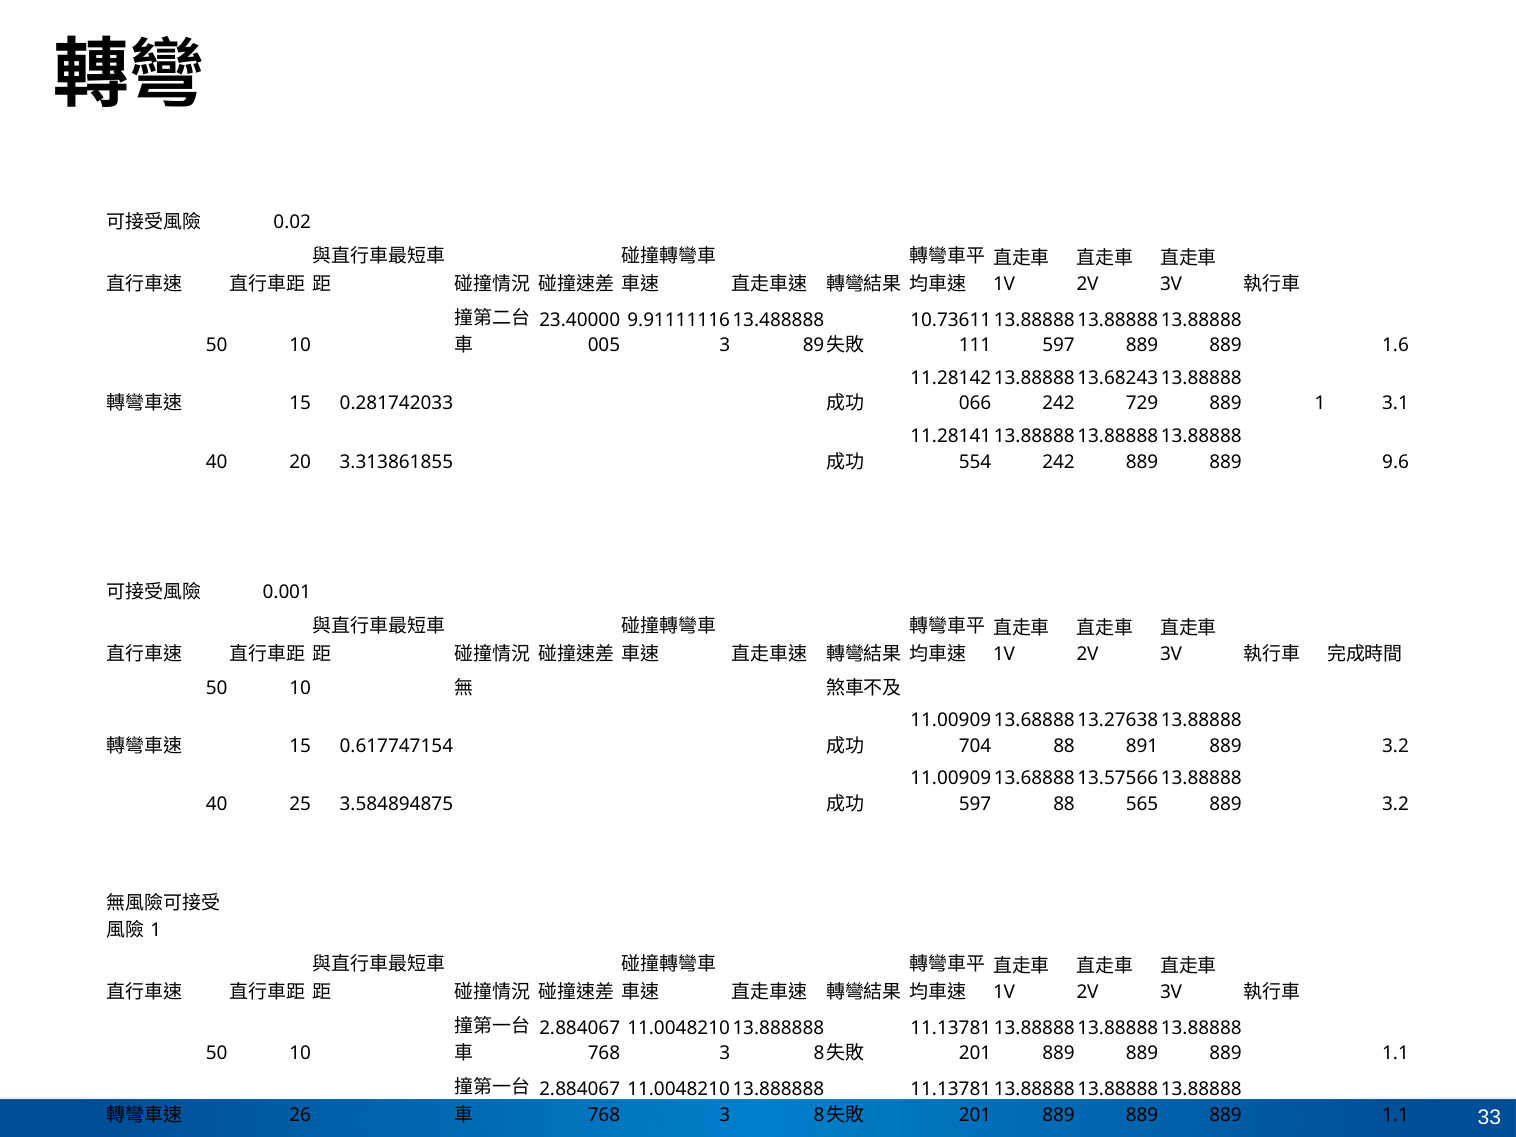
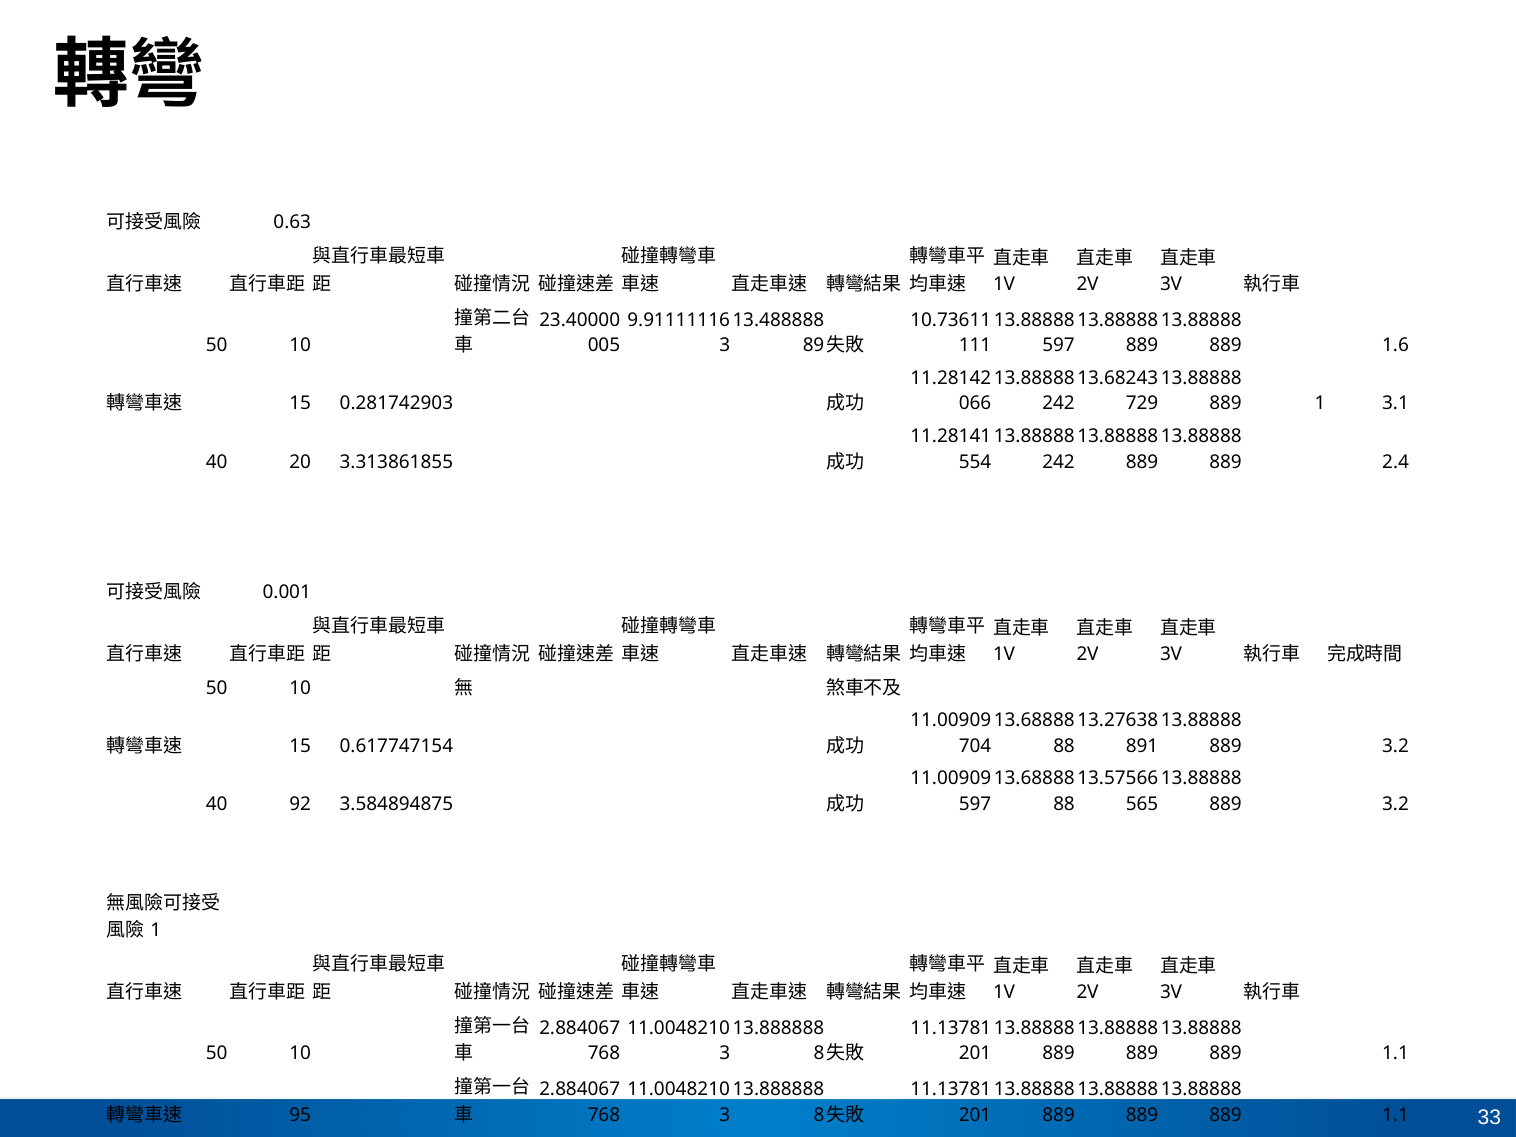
0.02: 0.02 -> 0.63 (292, 223)
0.281742033: 0.281742033 -> 0.281742903 (396, 404)
9.6: 9.6 -> 2.4 (1396, 462)
25: 25 -> 92 (300, 804)
26: 26 -> 95 (300, 1115)
